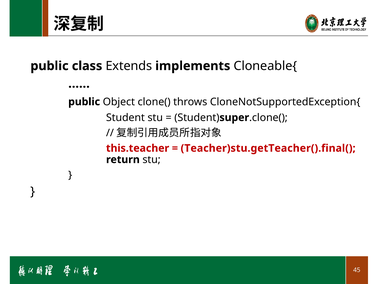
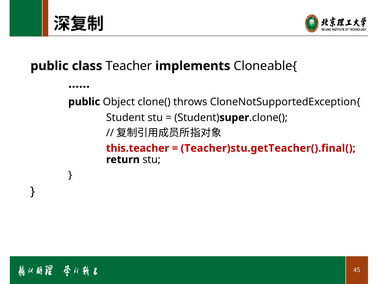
Extends: Extends -> Teacher (129, 66)
